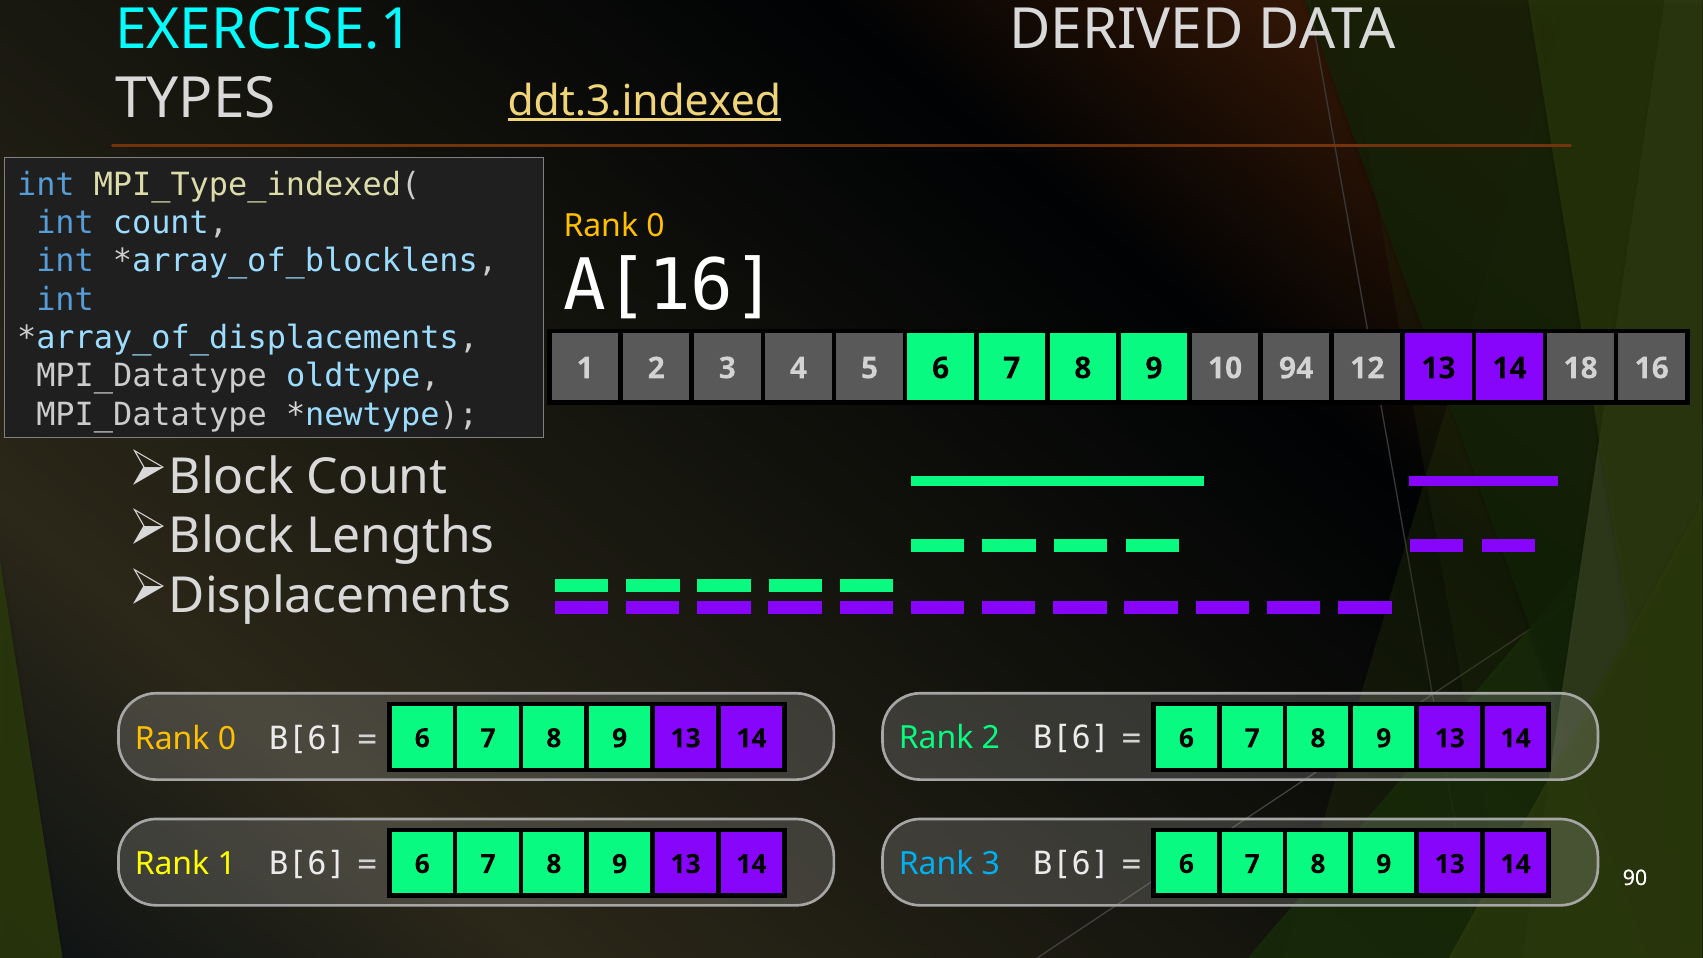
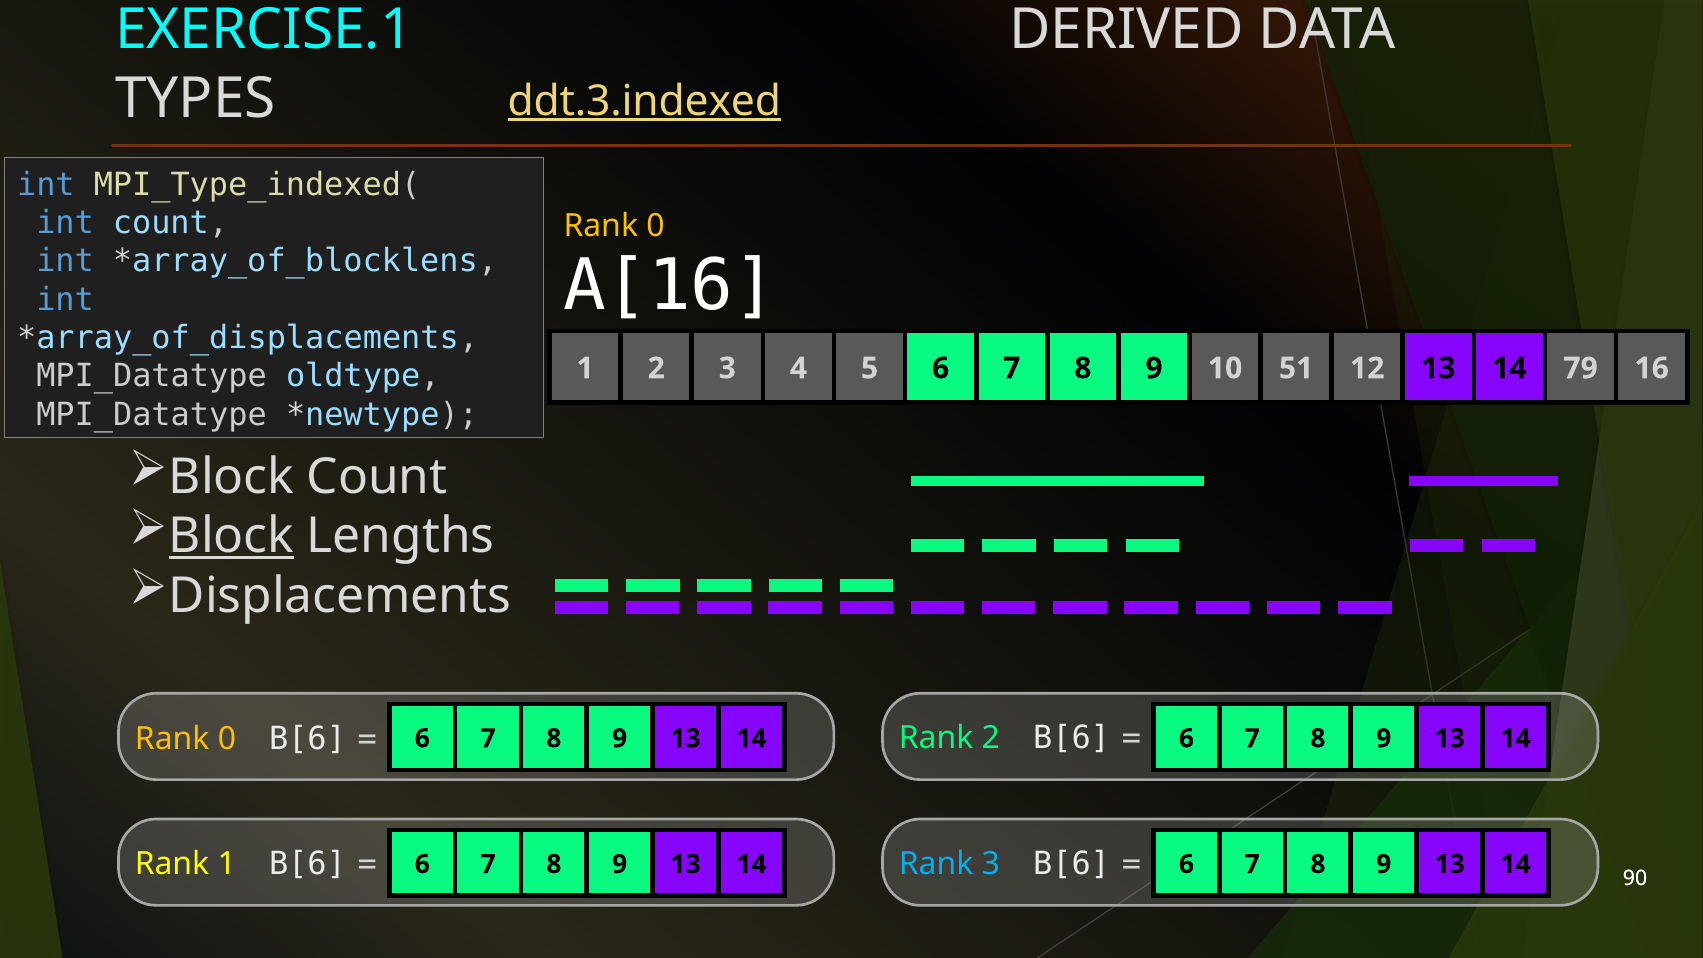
94: 94 -> 51 (1296, 368)
18: 18 -> 79 (1581, 368)
Block underline: none -> present (232, 536)
